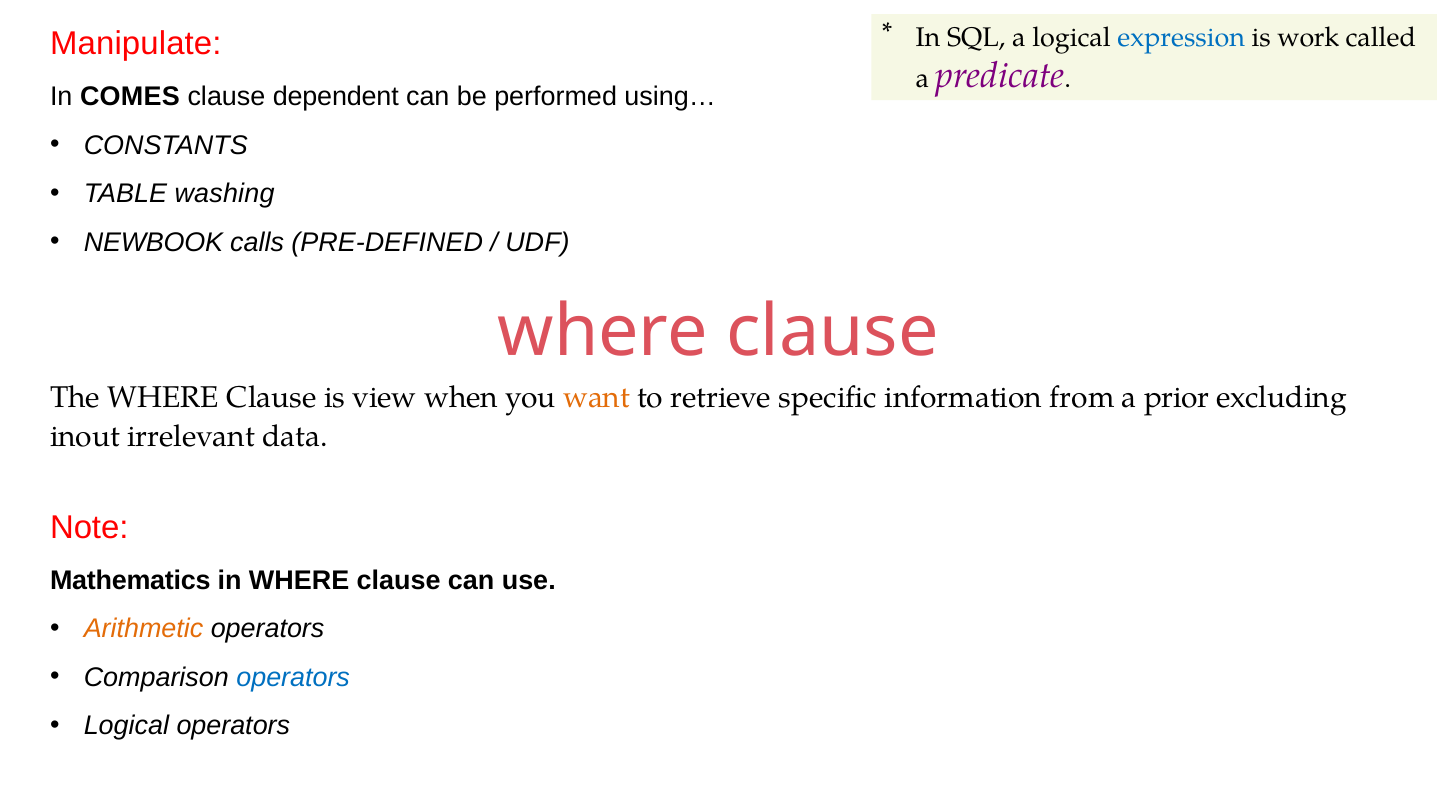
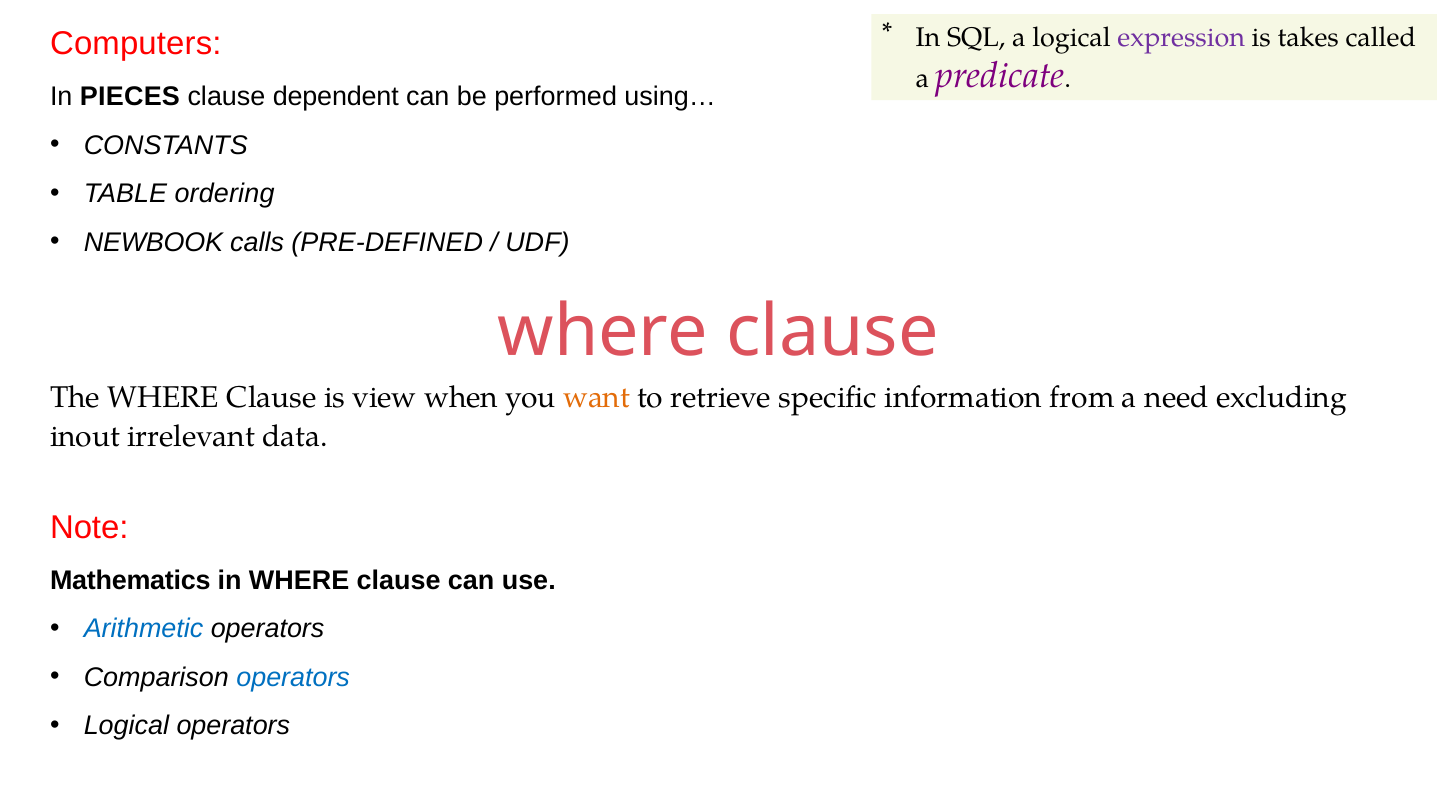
expression colour: blue -> purple (1181, 38)
work: work -> takes (1308, 38)
Manipulate: Manipulate -> Computers (136, 44)
COMES: COMES -> PIECES (130, 97)
washing: washing -> ordering (225, 194)
prior: prior -> need (1177, 398)
Arithmetic colour: orange -> blue (144, 629)
